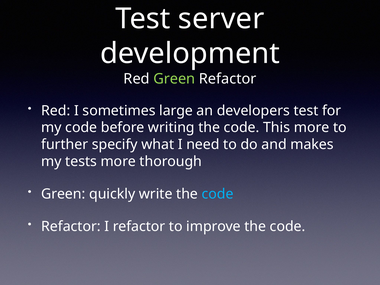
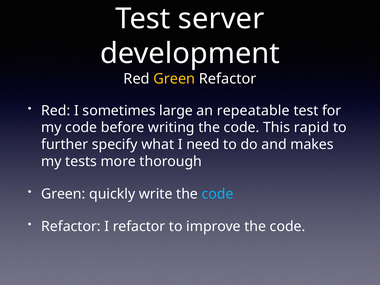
Green colour: light green -> yellow (174, 79)
developers: developers -> repeatable (253, 111)
This more: more -> rapid (312, 128)
